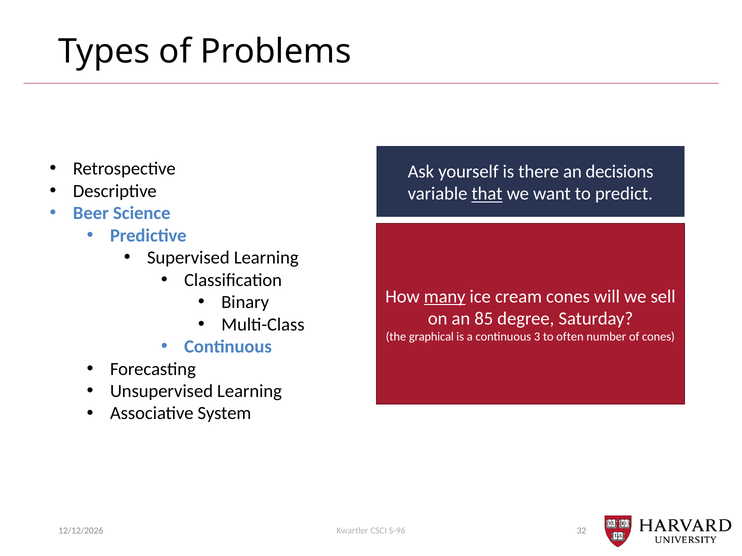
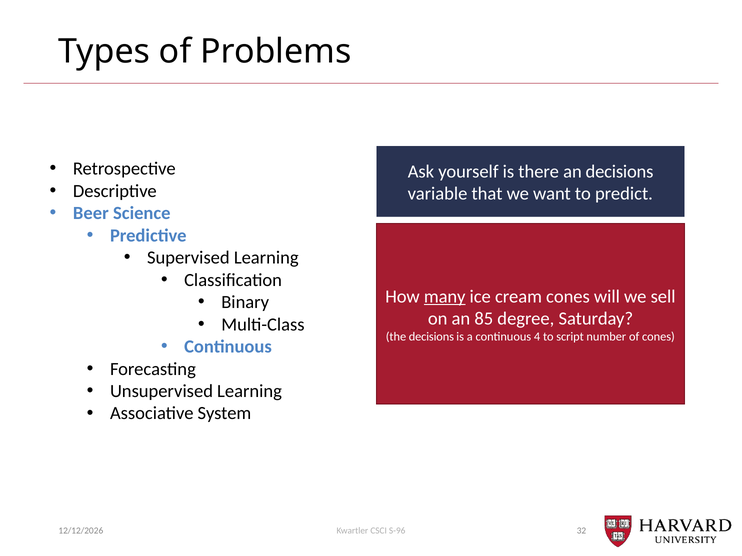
that underline: present -> none (487, 194)
the graphical: graphical -> decisions (431, 337)
3: 3 -> 4 (537, 337)
often: often -> script (570, 337)
